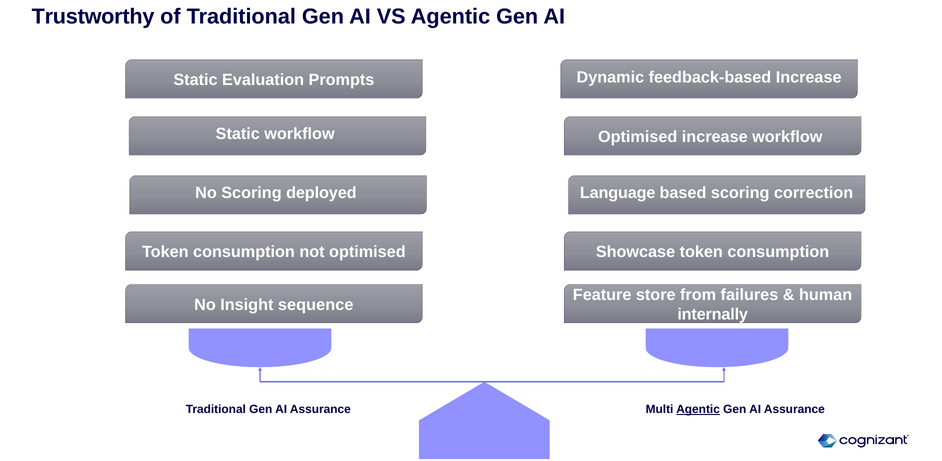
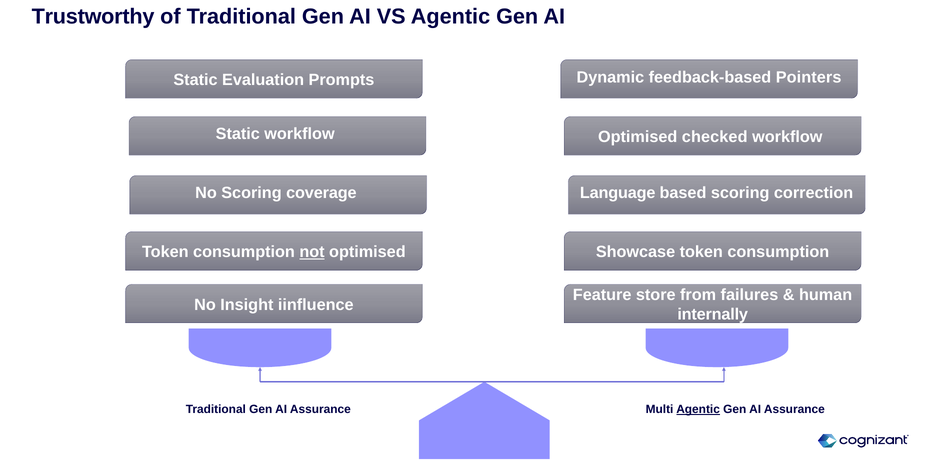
feedback-based Increase: Increase -> Pointers (809, 77)
Optimised increase: increase -> checked (715, 137)
deployed: deployed -> coverage (321, 193)
not underline: none -> present (312, 252)
sequence: sequence -> iinfluence (316, 304)
